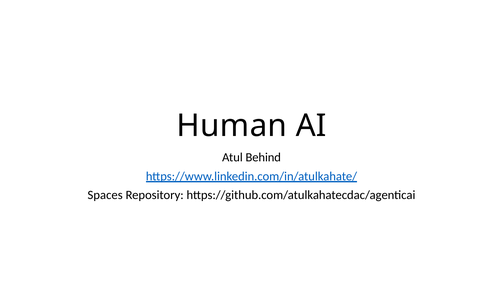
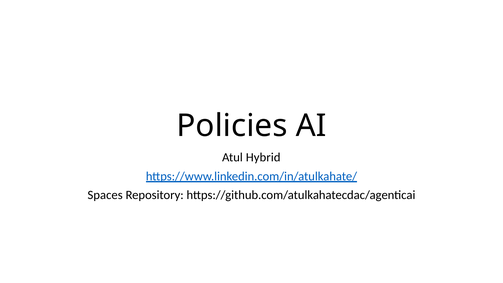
Human: Human -> Policies (232, 126)
Behind: Behind -> Hybrid (263, 157)
